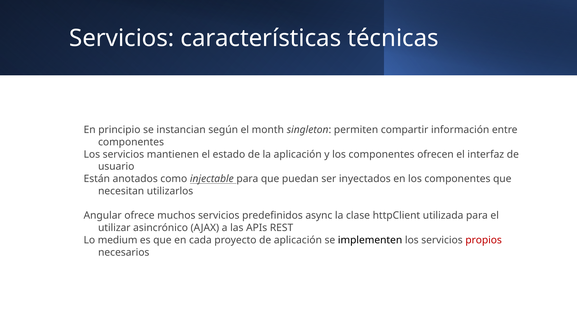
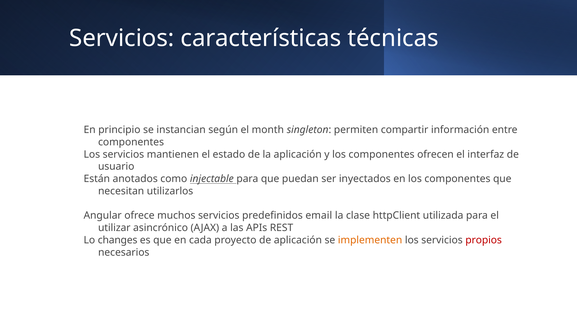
async: async -> email (319, 216)
medium: medium -> changes (118, 241)
implementen colour: black -> orange (370, 241)
